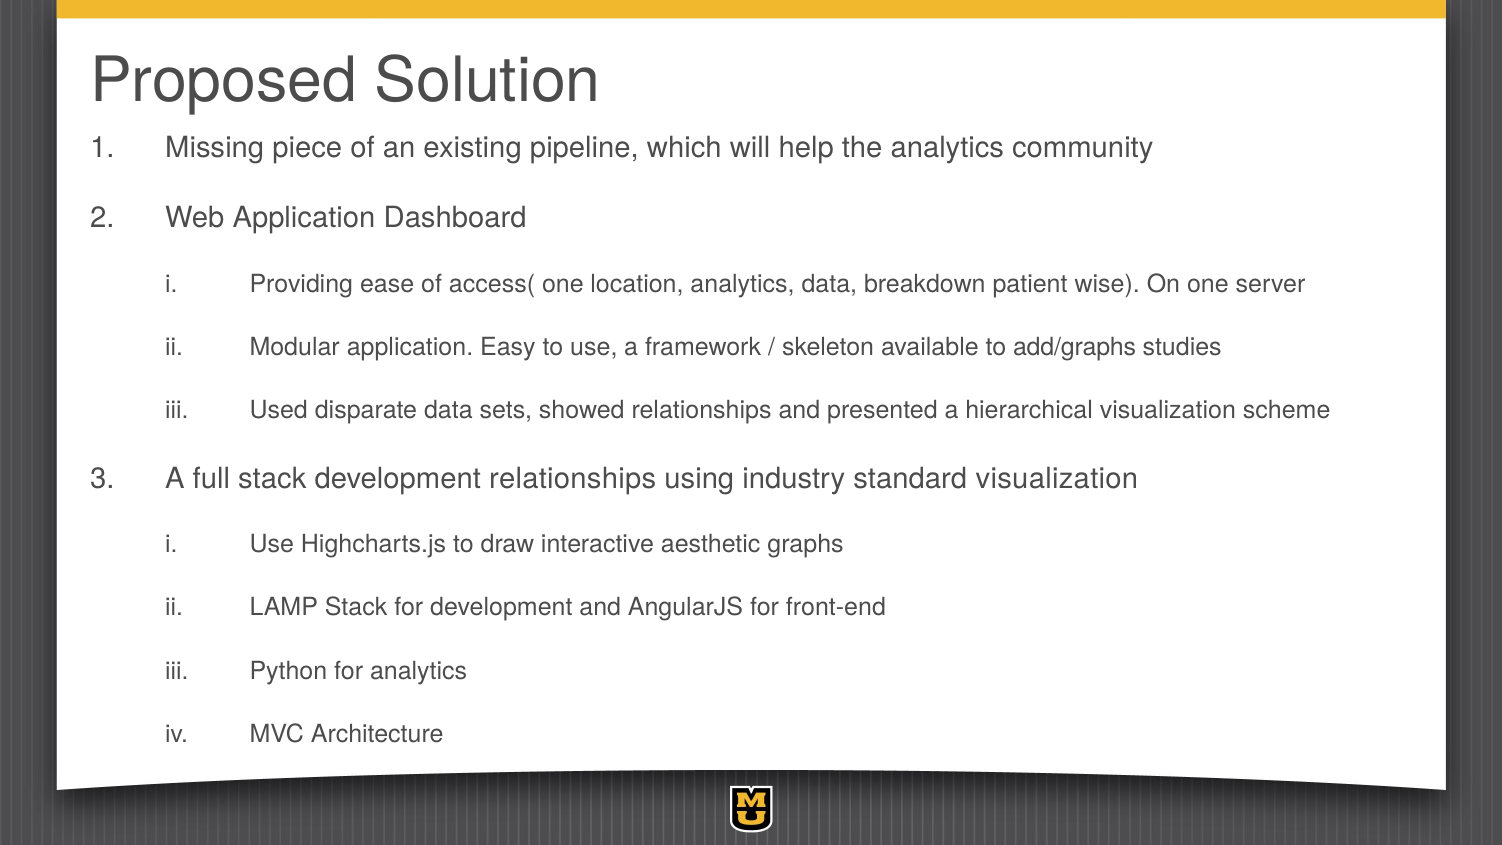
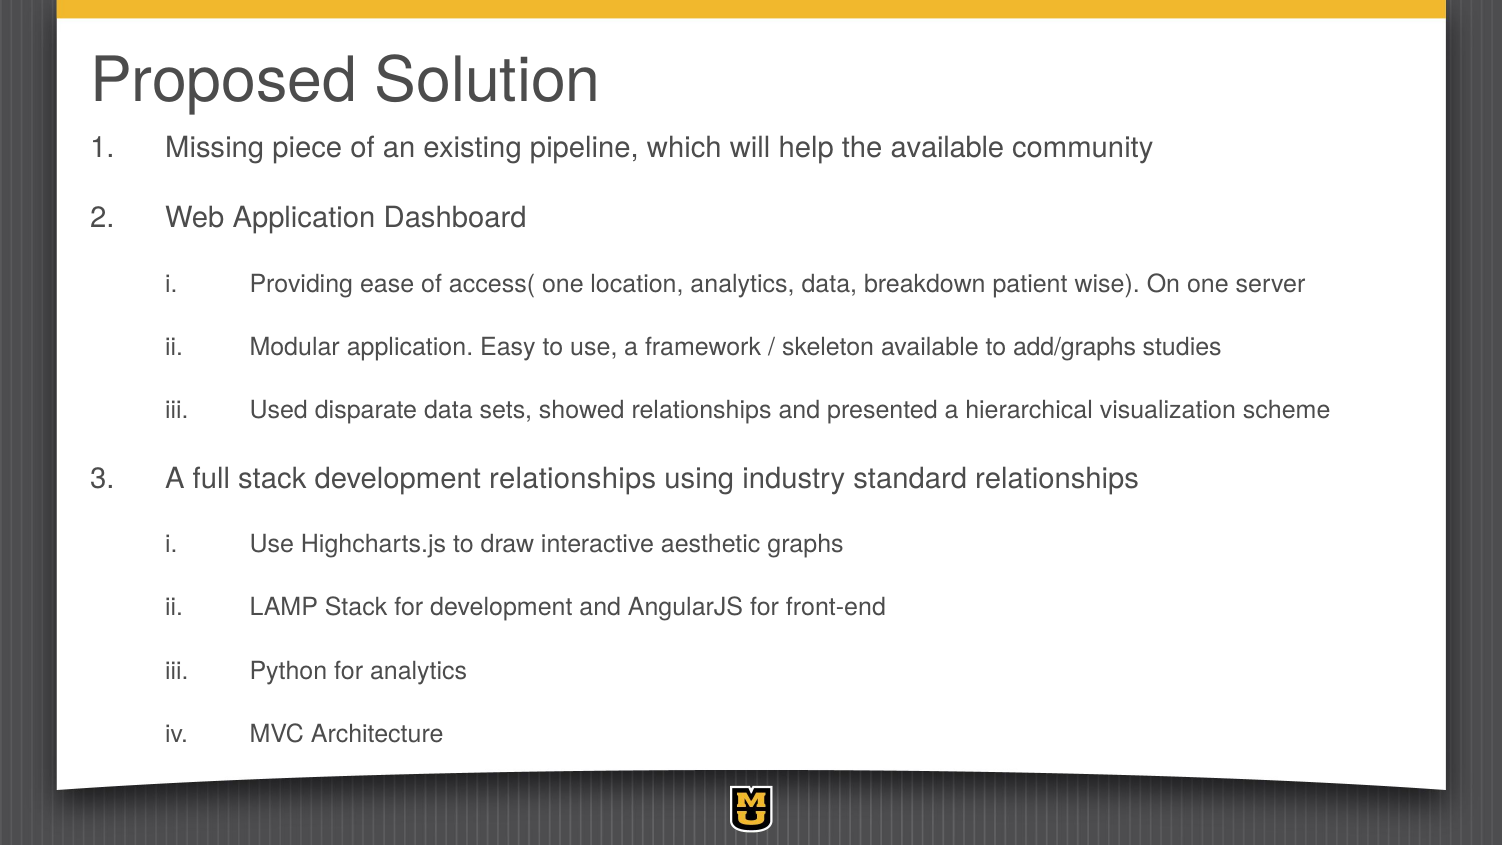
the analytics: analytics -> available (947, 148)
standard visualization: visualization -> relationships (1057, 478)
